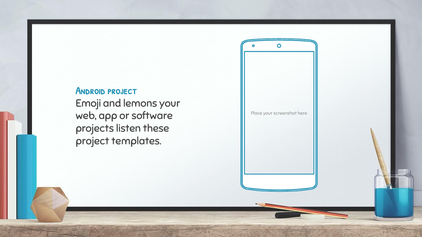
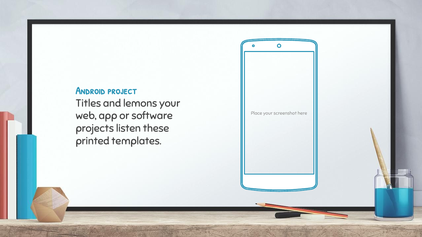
Emoji: Emoji -> Titles (88, 103)
project: project -> printed (92, 141)
